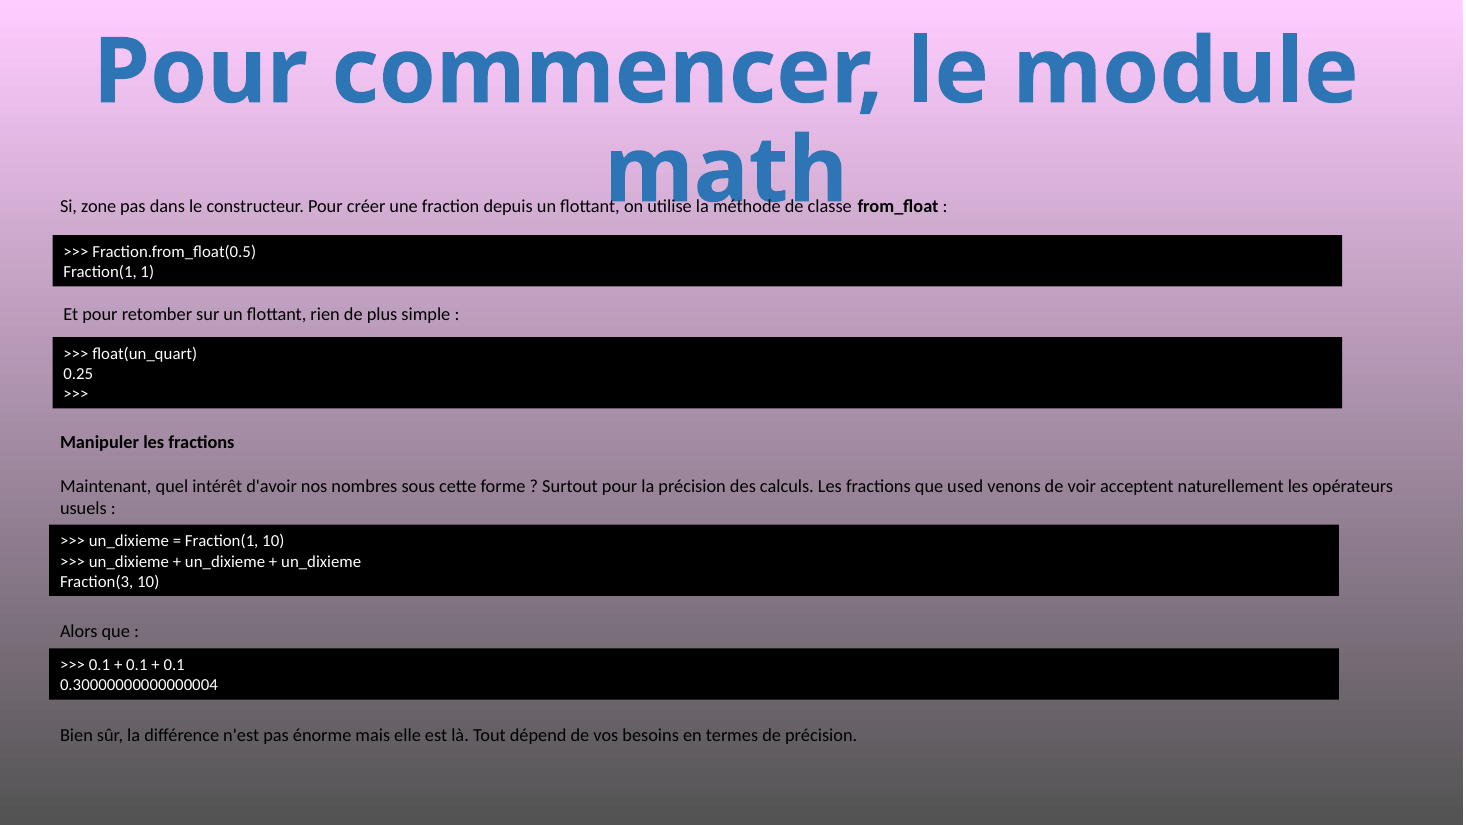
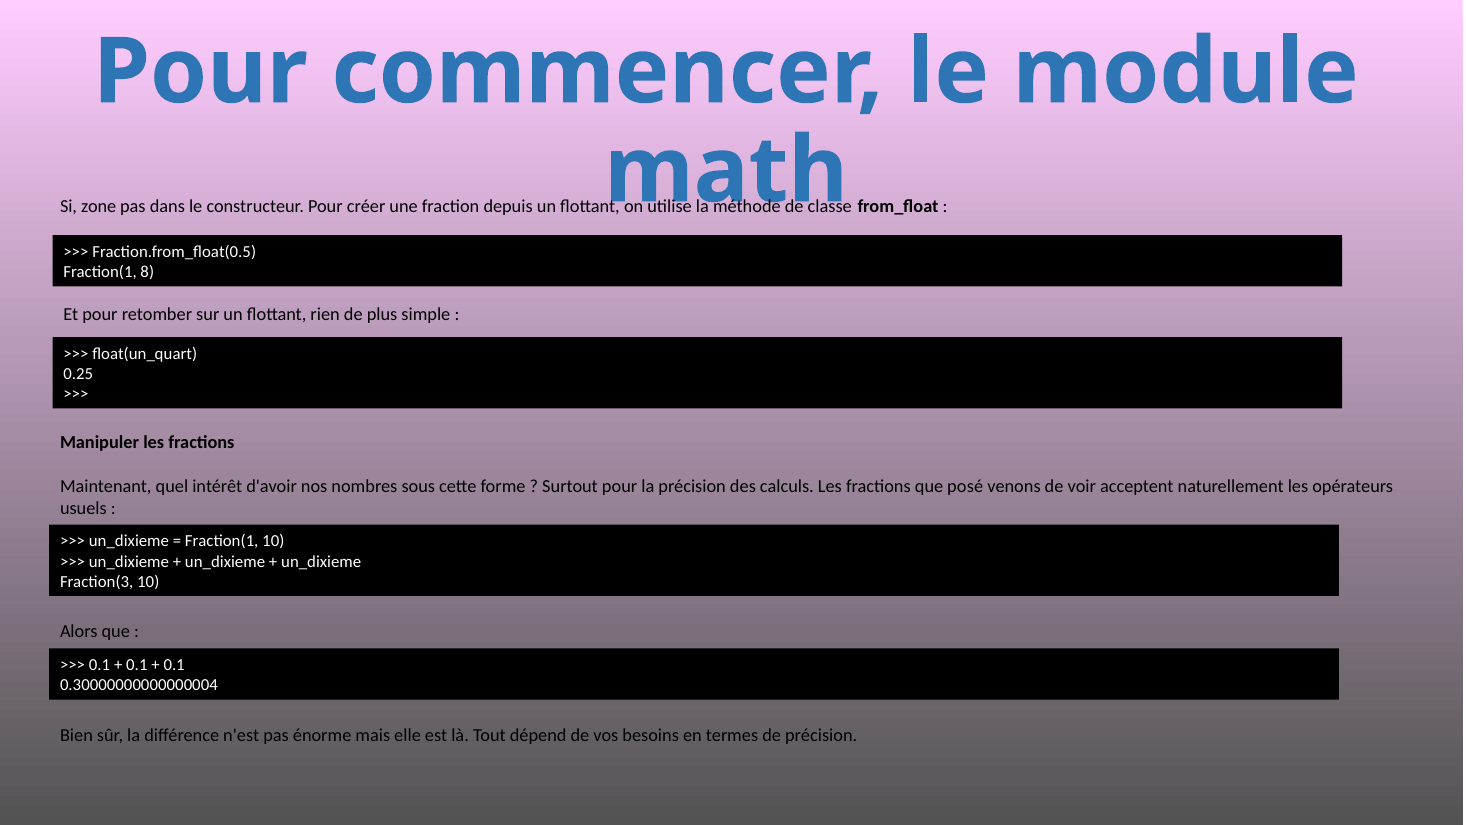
1: 1 -> 8 (147, 272)
used: used -> posé (965, 486)
